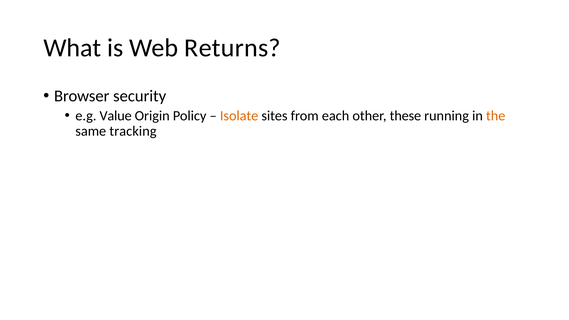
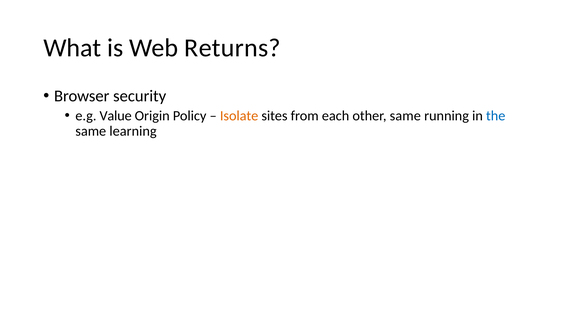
other these: these -> same (405, 116)
the colour: orange -> blue (496, 116)
tracking: tracking -> learning (133, 131)
